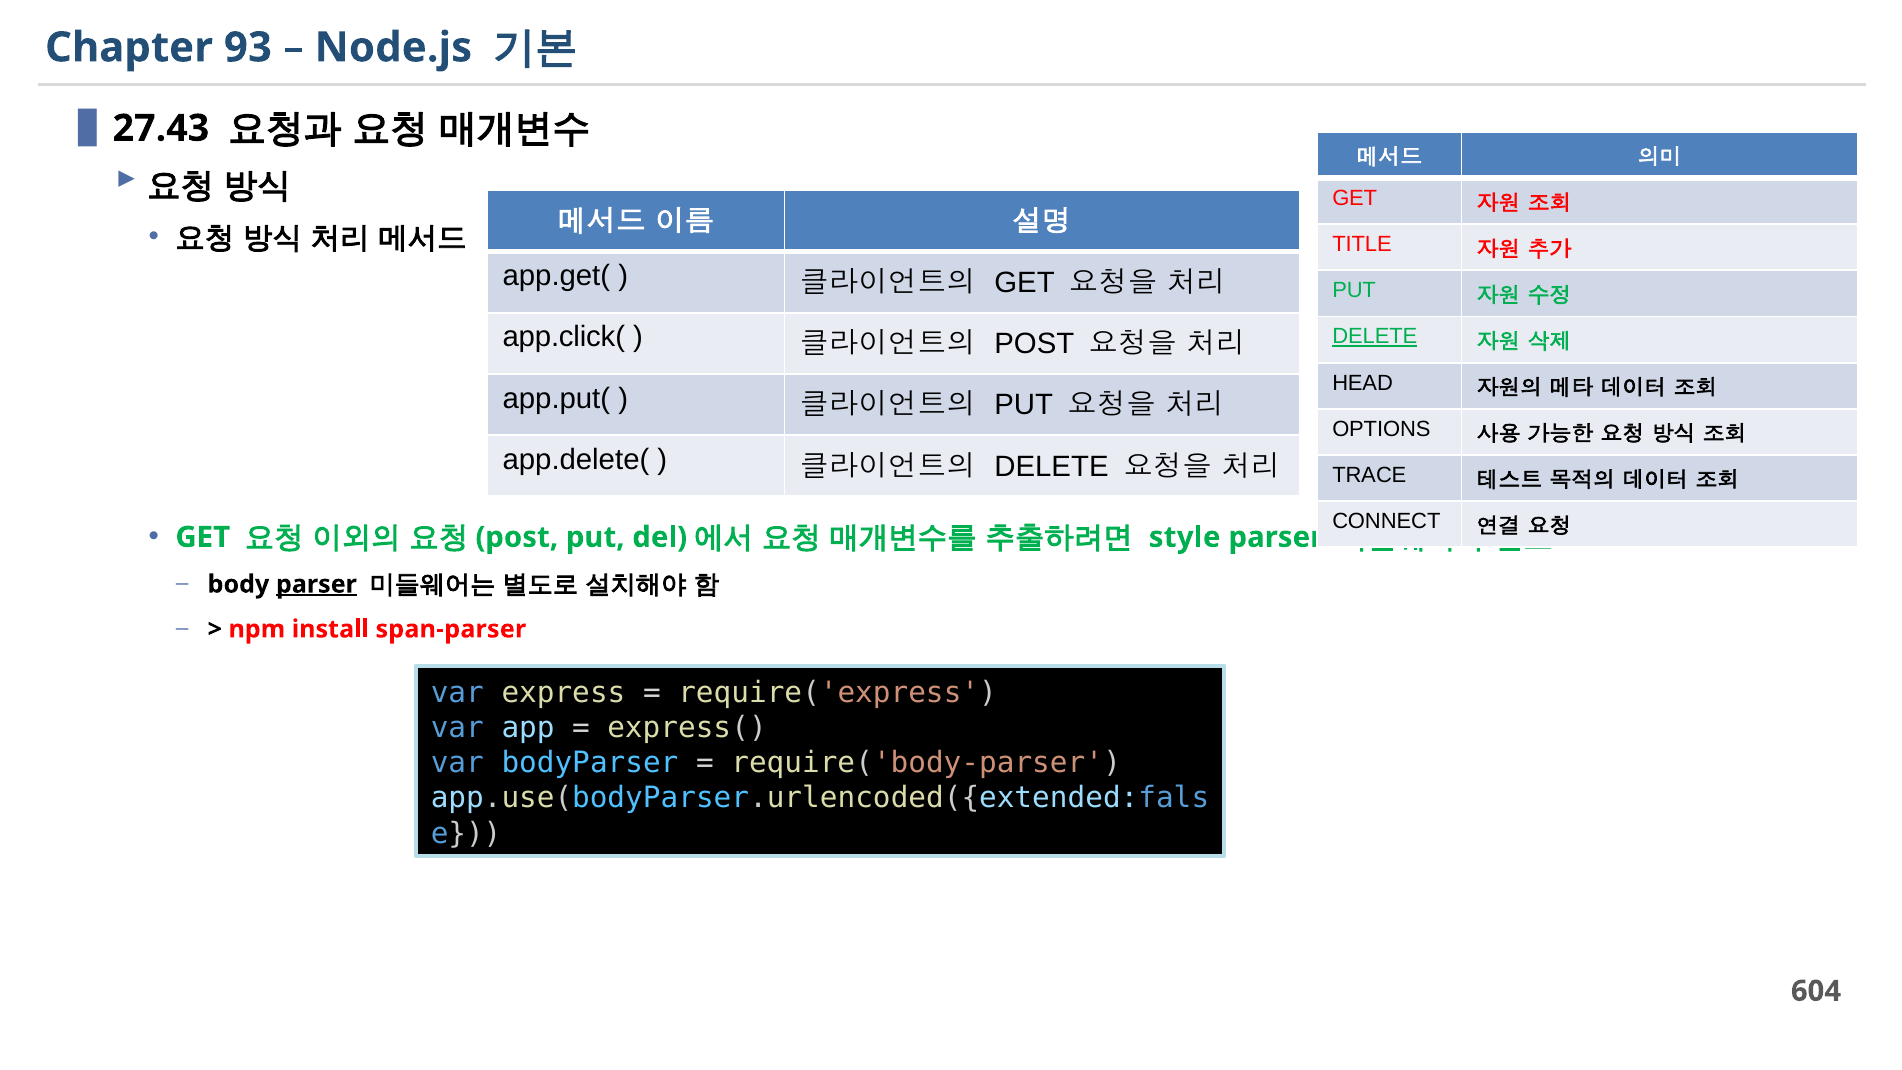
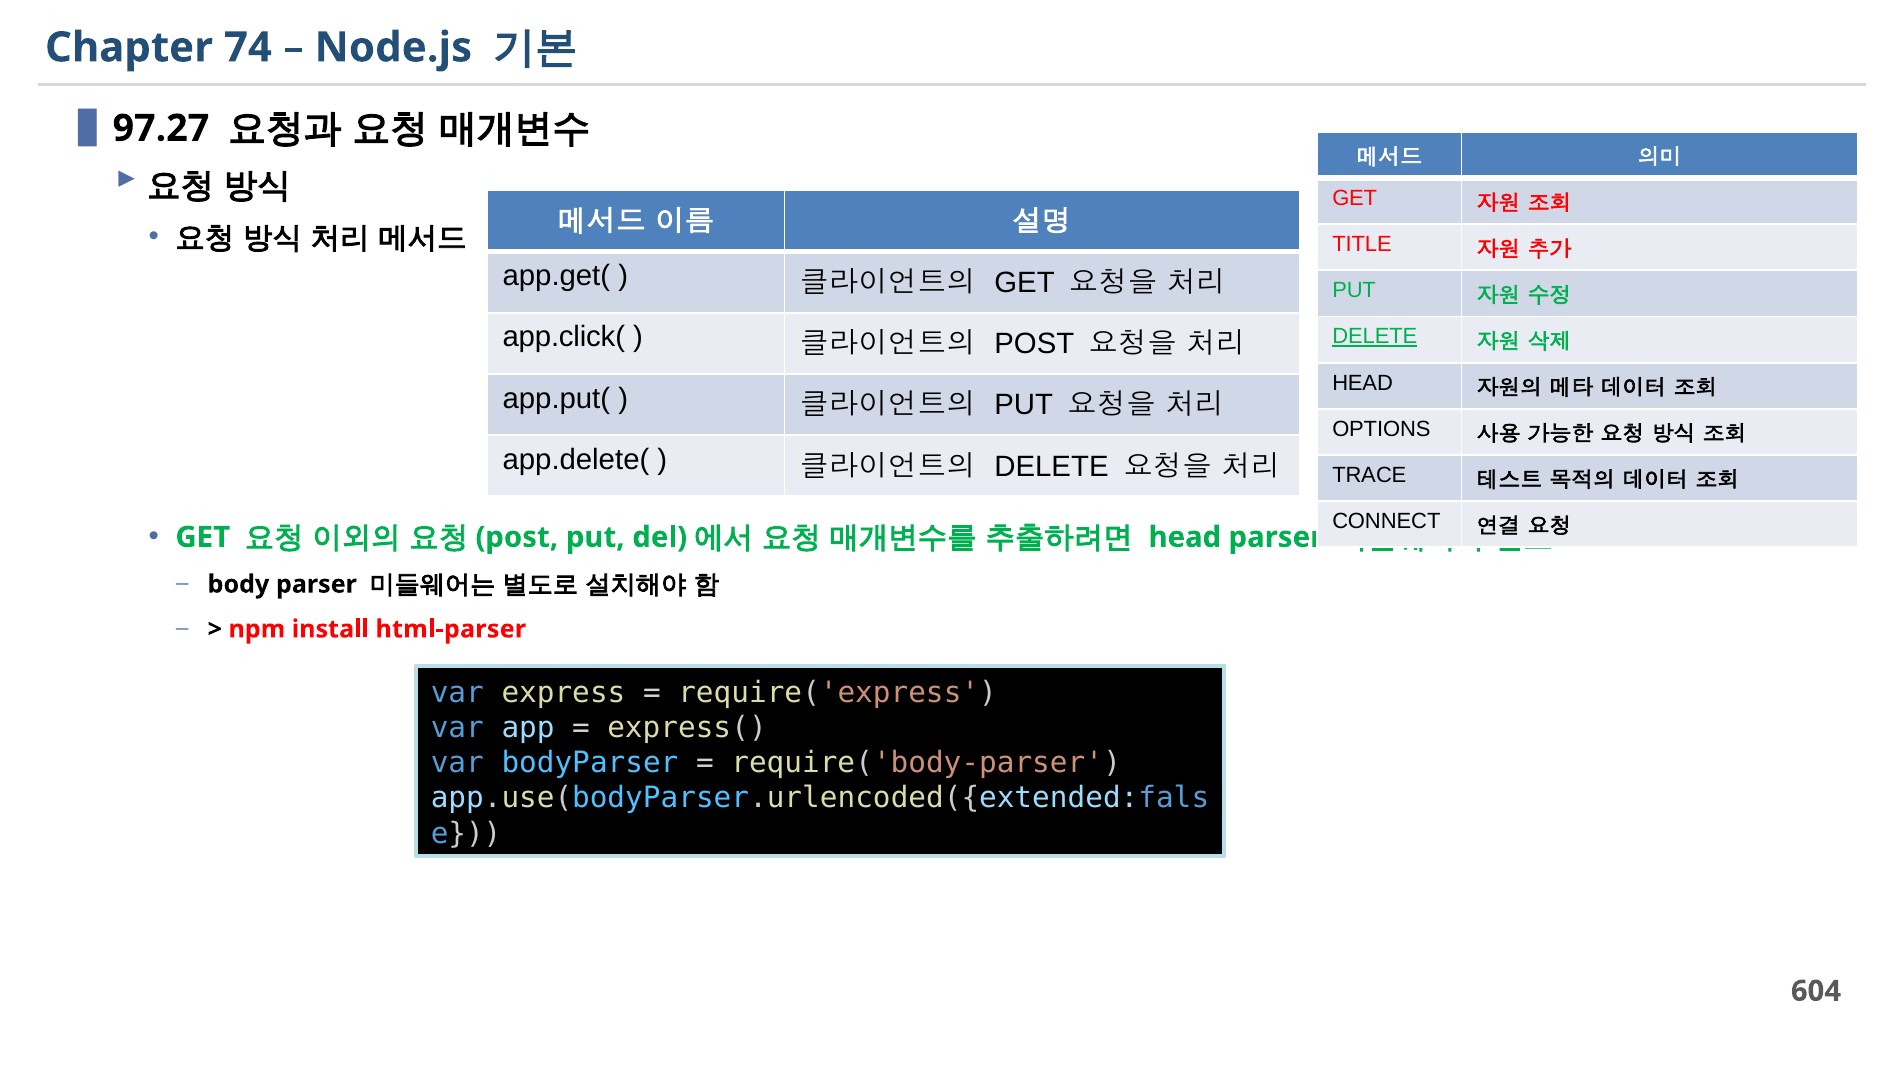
93: 93 -> 74 (248, 48)
27.43: 27.43 -> 97.27 (161, 128)
style: style -> head (1185, 537)
parser underline: present -> none (316, 584)
span-parser: span-parser -> html-parser (451, 629)
